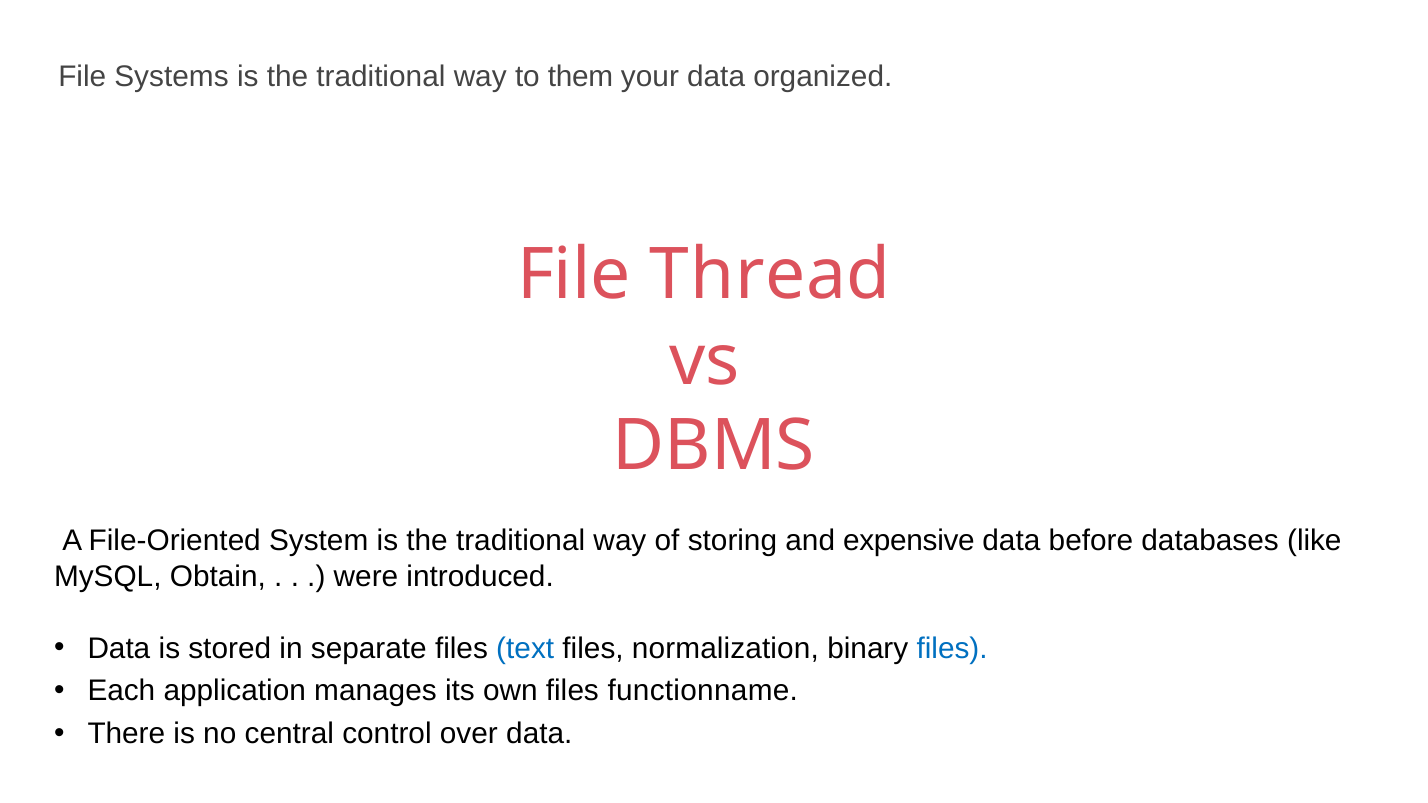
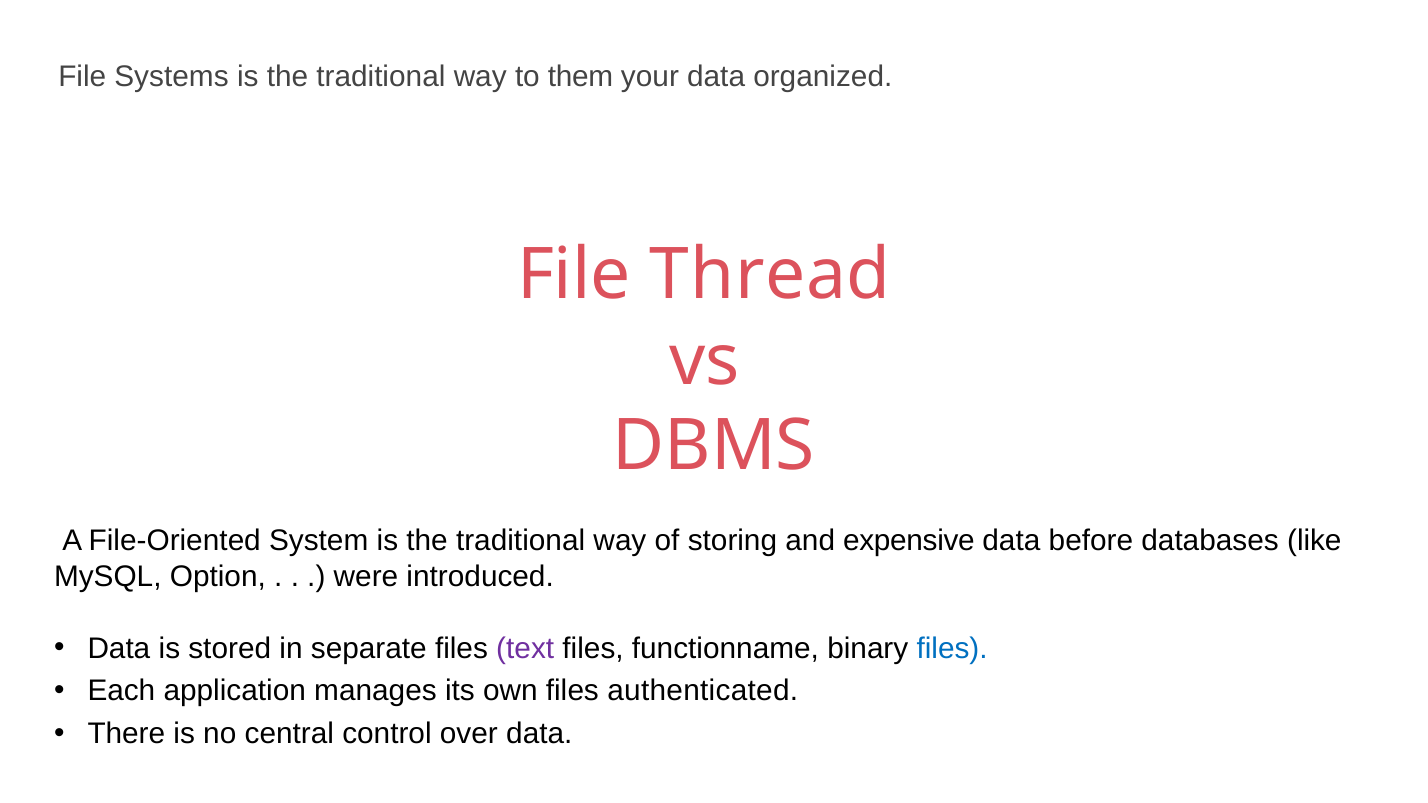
Obtain: Obtain -> Option (218, 577)
text colour: blue -> purple (525, 648)
normalization: normalization -> functionname (725, 648)
functionname: functionname -> authenticated (703, 691)
